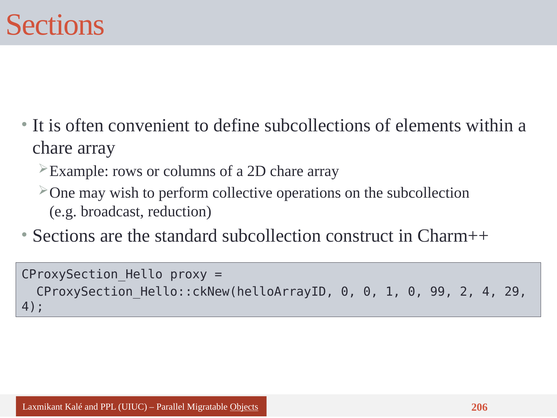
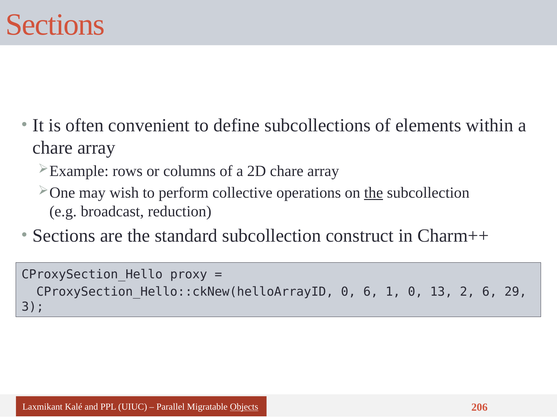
the underline: none -> present (374, 193)
0 0: 0 -> 6 (371, 292)
99: 99 -> 13 (441, 292)
2 4: 4 -> 6 (490, 292)
4: 4 -> 3 (33, 306)
